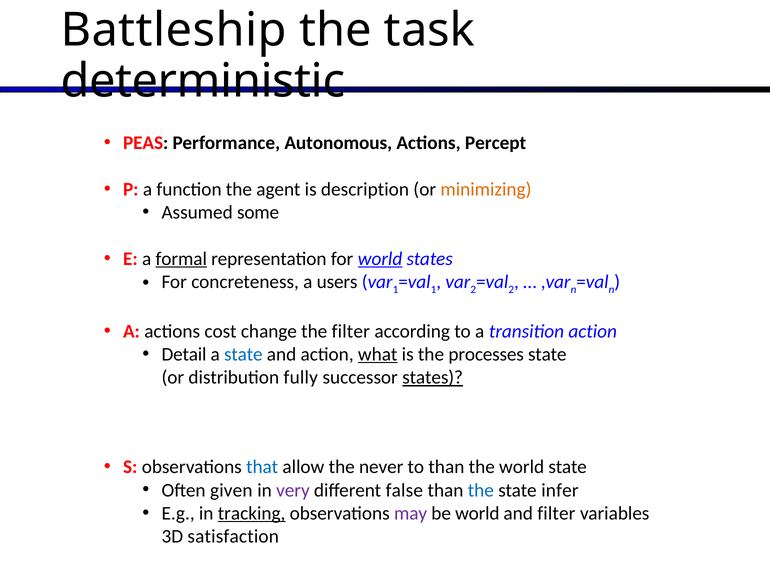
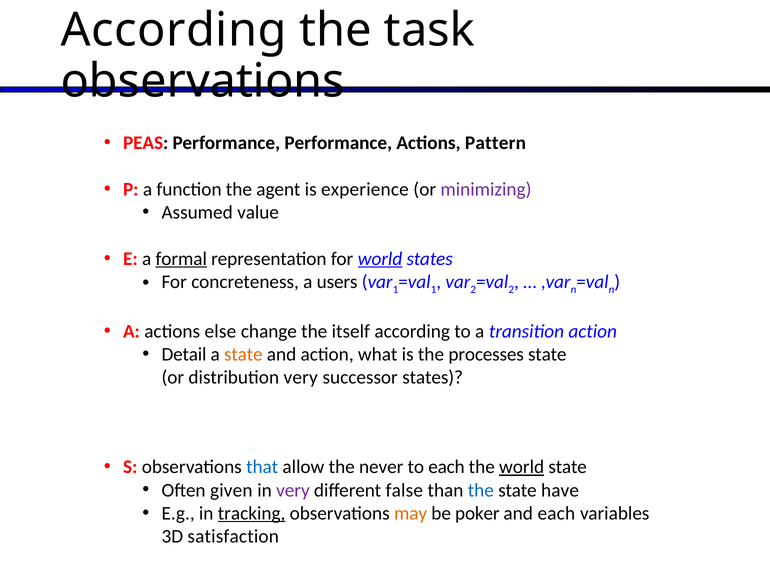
Battleship: Battleship -> According (174, 30)
deterministic: deterministic -> observations (203, 81)
Performance Autonomous: Autonomous -> Performance (338, 143)
Percept: Percept -> Pattern (496, 143)
description: description -> experience (365, 189)
minimizing colour: orange -> purple (486, 189)
some: some -> value (258, 212)
cost: cost -> else (220, 331)
the filter: filter -> itself (351, 331)
state colour: blue -> orange (243, 354)
what underline: present -> none (378, 354)
distribution fully: fully -> very (301, 377)
states underline: present -> none (433, 377)
to than: than -> each (447, 467)
world underline: none -> present (522, 467)
infer: infer -> have (560, 490)
may colour: purple -> orange (411, 513)
be world: world -> poker (477, 513)
and filter: filter -> each (556, 513)
